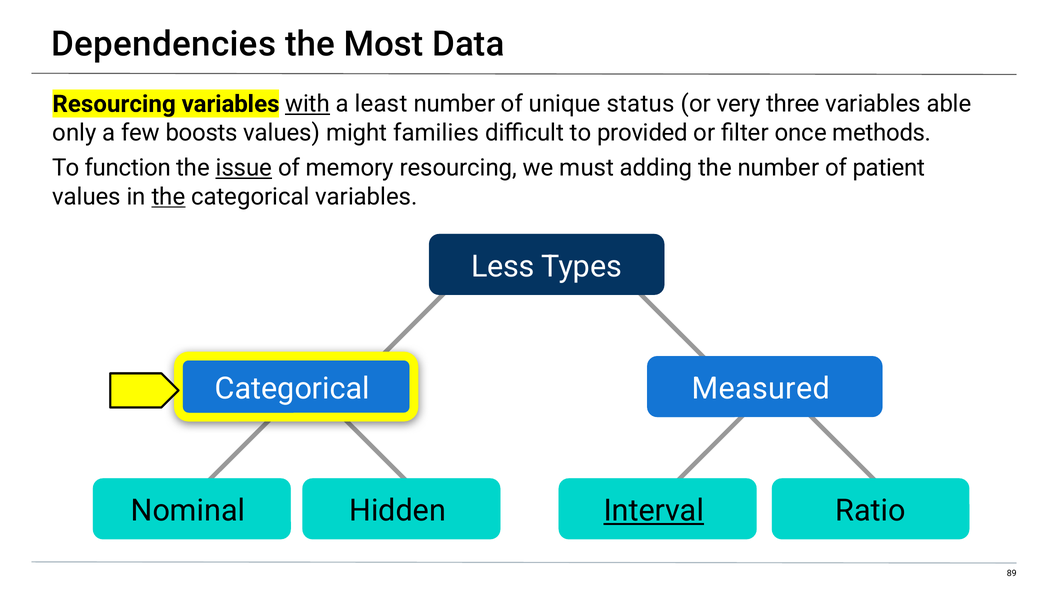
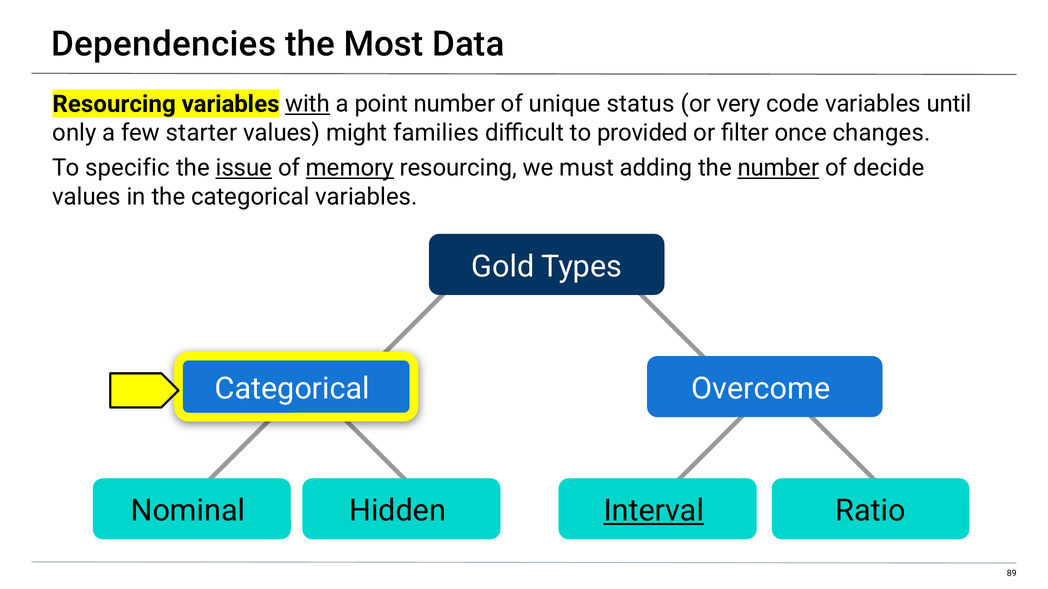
least: least -> point (381, 104)
three: three -> code (793, 104)
able: able -> until (949, 104)
boosts: boosts -> starter (202, 133)
methods: methods -> changes (882, 133)
function: function -> specific (128, 168)
memory underline: none -> present (350, 168)
number underline: none -> present (778, 168)
patient: patient -> decide (889, 168)
the underline: present -> none (169, 197)
Less: Less -> Gold (503, 267)
Measured: Measured -> Overcome (761, 389)
